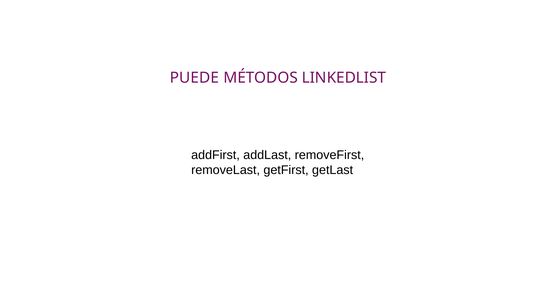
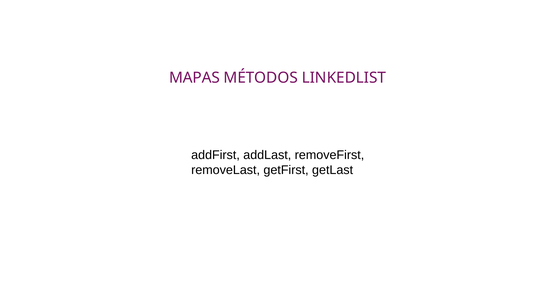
PUEDE: PUEDE -> MAPAS (195, 78)
